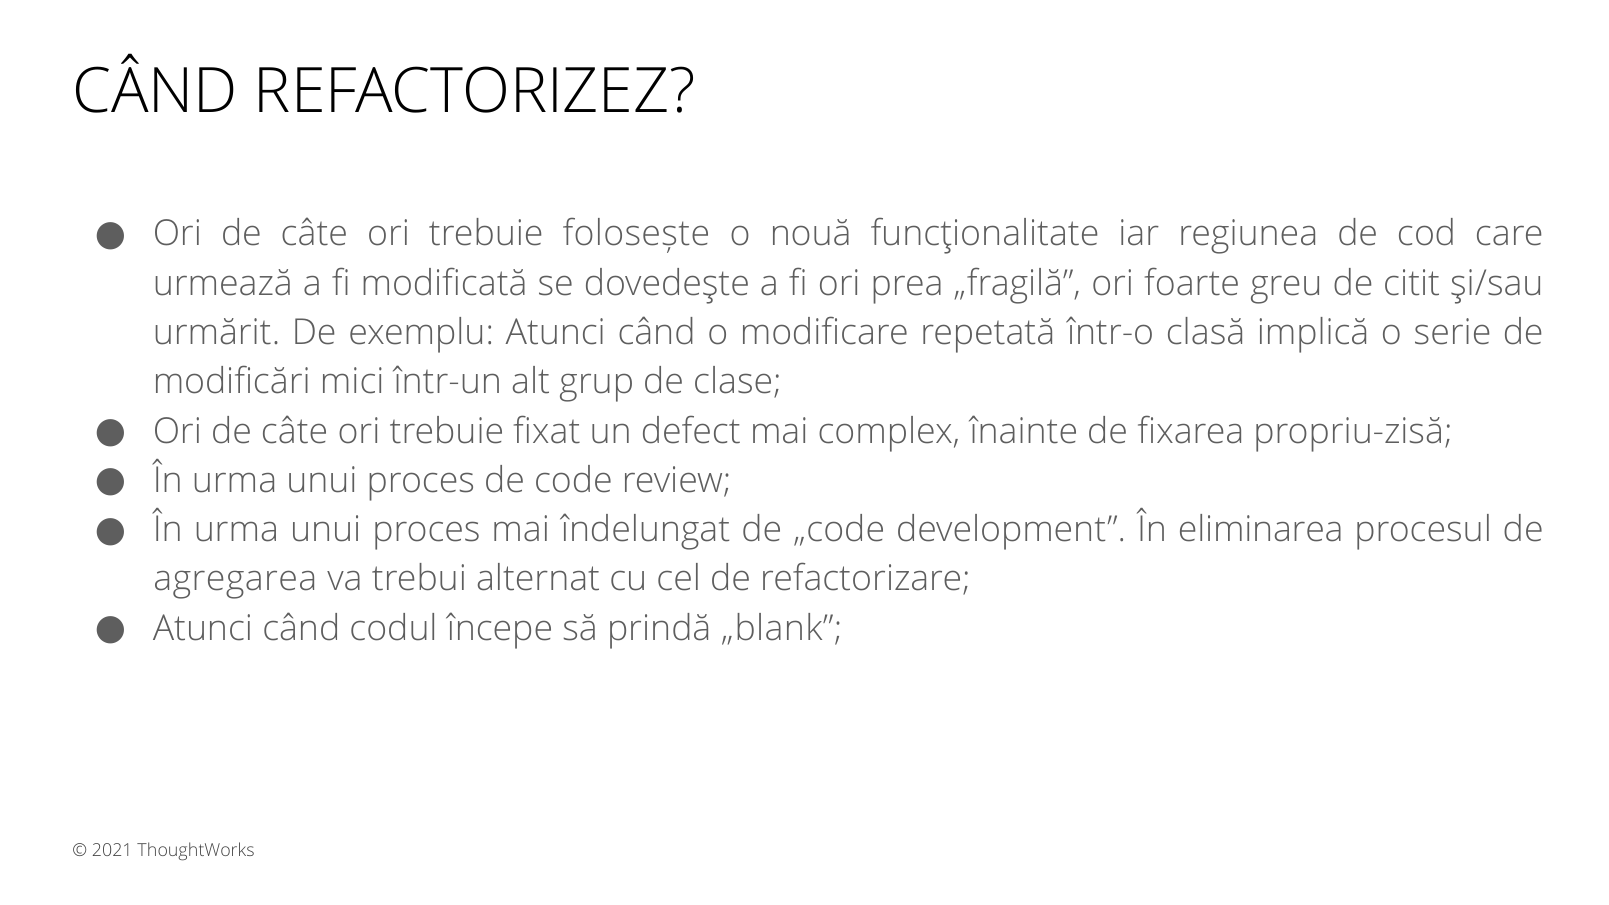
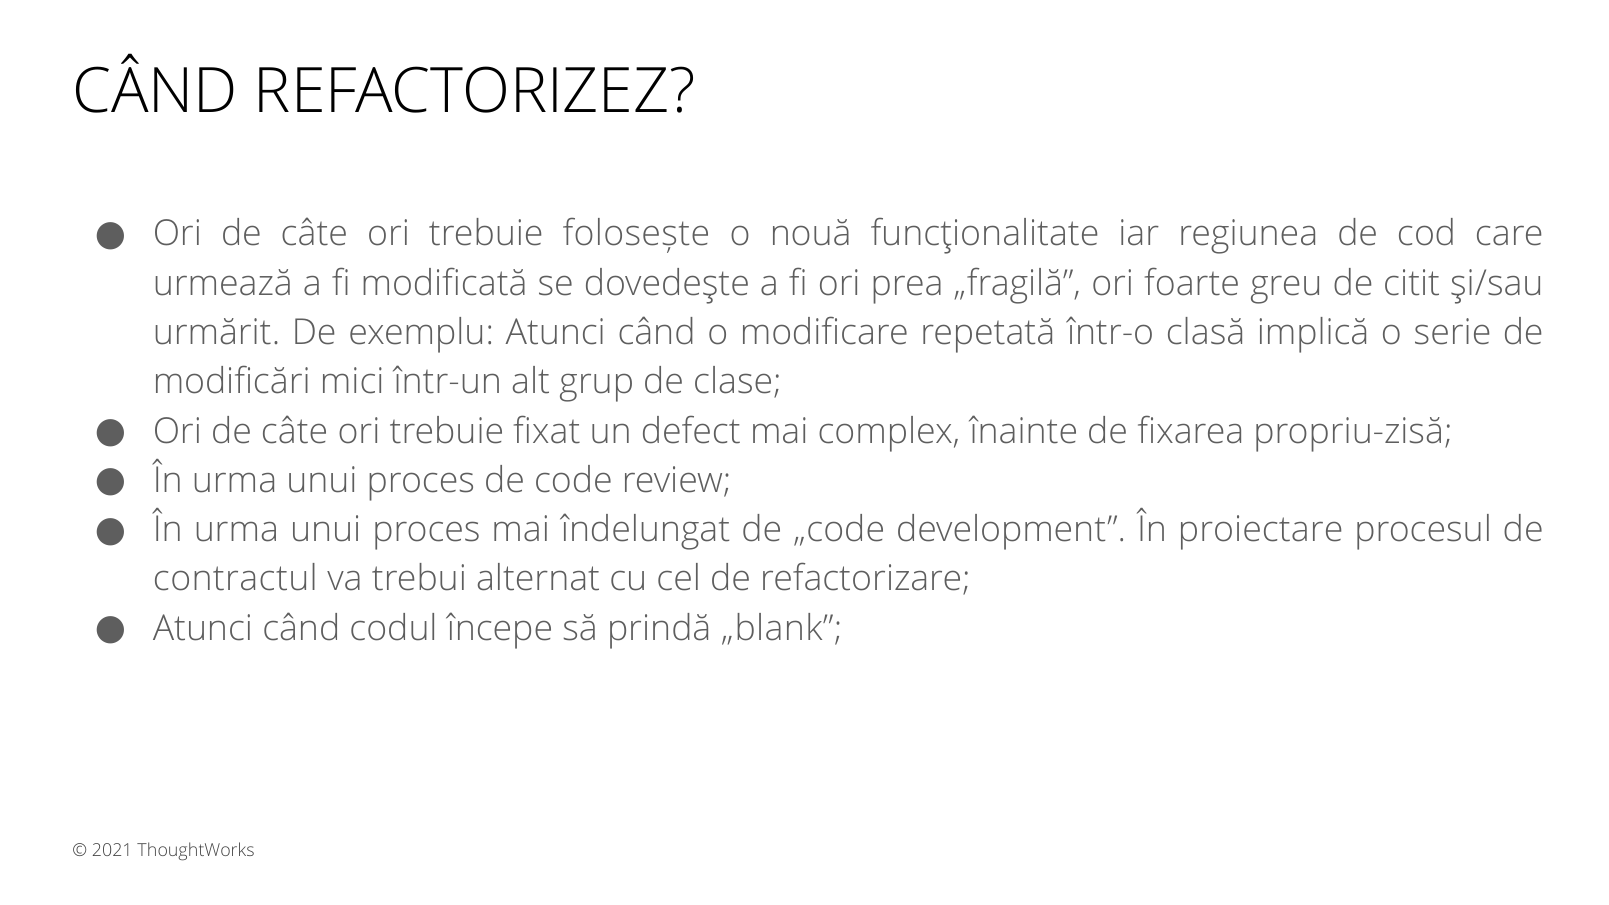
eliminarea: eliminarea -> proiectare (1261, 530)
agregarea: agregarea -> contractul (235, 579)
